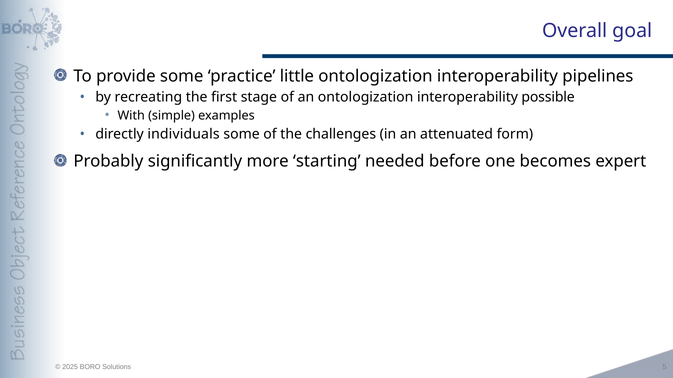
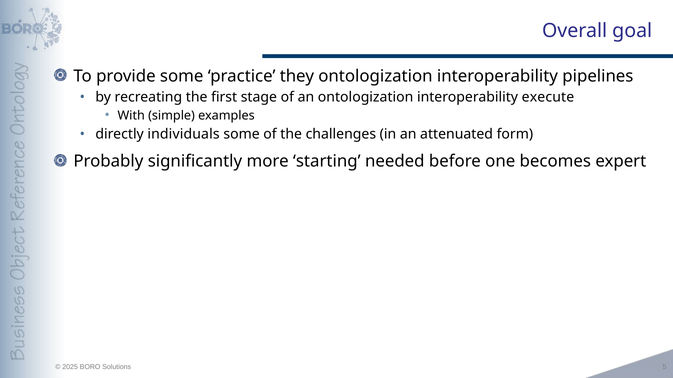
little: little -> they (297, 76)
possible: possible -> execute (548, 97)
